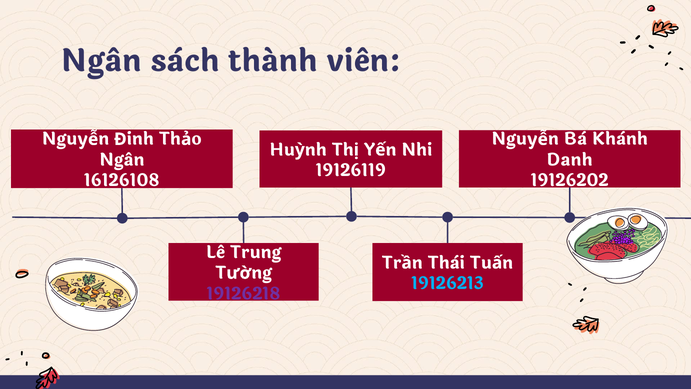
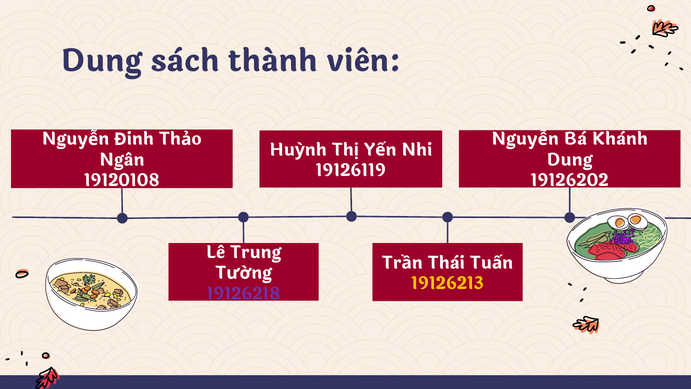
Ngân: Ngân -> Dung (101, 61)
Danh: Danh -> Dung (570, 160)
16126108: 16126108 -> 19120108 (122, 181)
19126213 colour: light blue -> yellow (448, 283)
